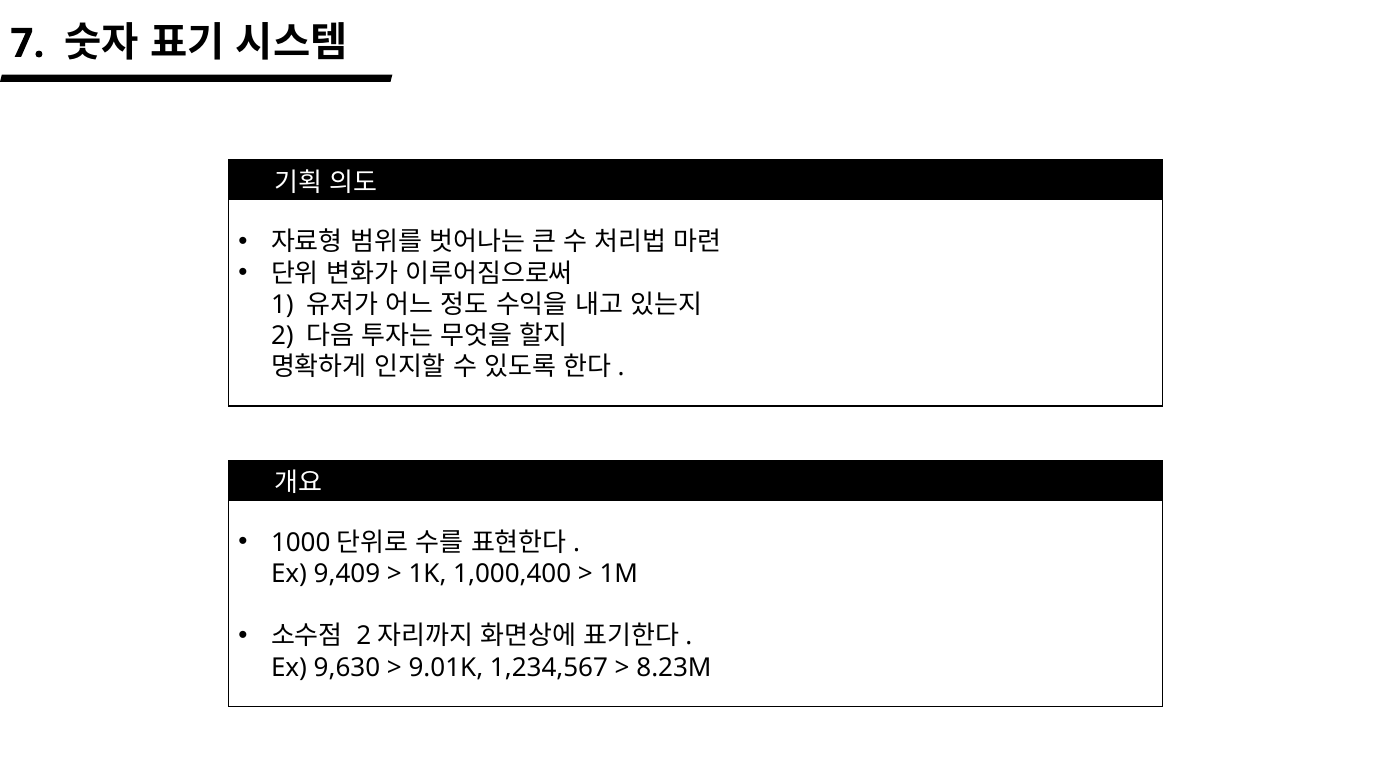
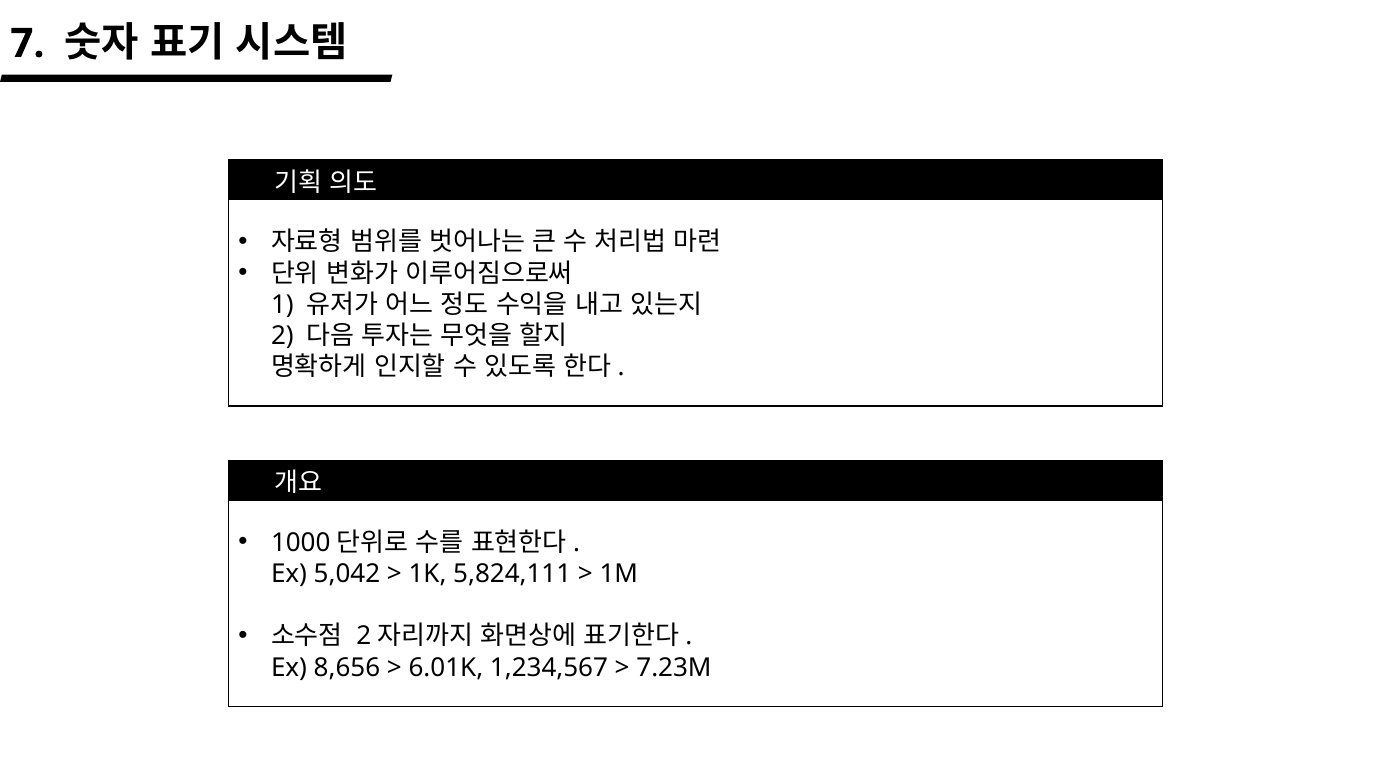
9,409: 9,409 -> 5,042 (347, 574)
1,000,400: 1,000,400 -> 5,824,111 (512, 574)
9,630: 9,630 -> 8,656 (347, 667)
9.01K: 9.01K -> 6.01K (446, 667)
8.23M: 8.23M -> 7.23M (674, 667)
